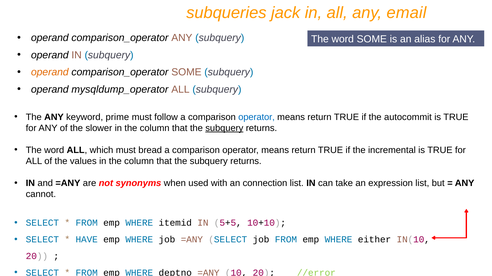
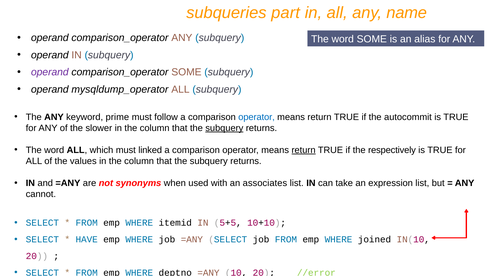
jack: jack -> part (286, 13)
email: email -> name (407, 13)
operand colour: orange -> purple (50, 72)
bread: bread -> linked (150, 151)
return underline: none -> present (304, 151)
incremental: incremental -> respectively (392, 151)
connection: connection -> associates (265, 184)
either: either -> joined (375, 240)
